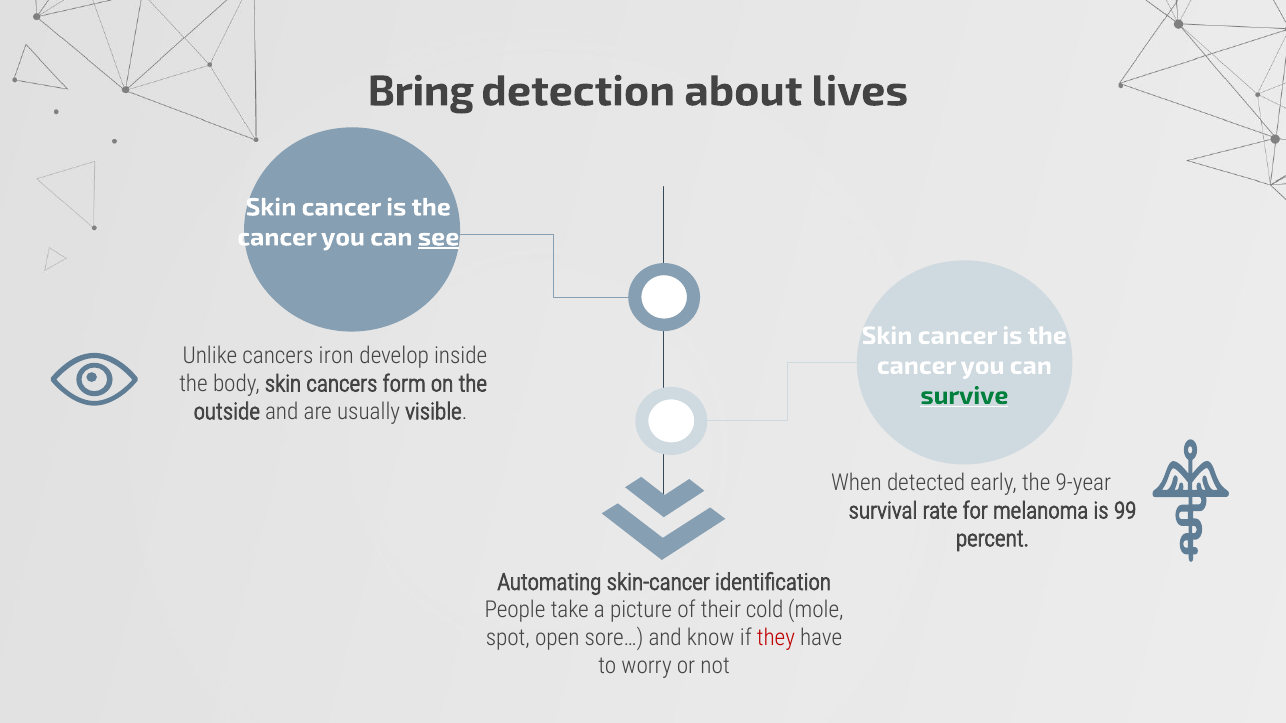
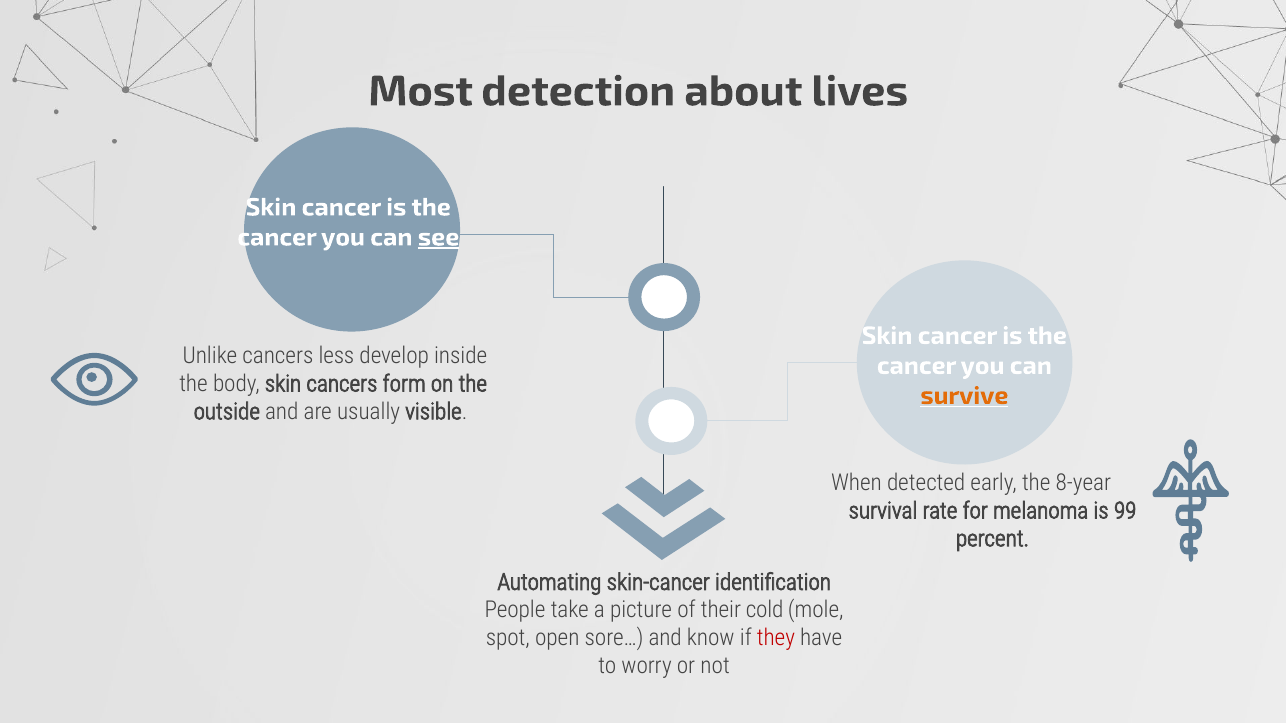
Bring: Bring -> Most (421, 91)
iron: iron -> less (336, 356)
survive colour: green -> orange (964, 396)
9-year: 9-year -> 8-year (1083, 483)
